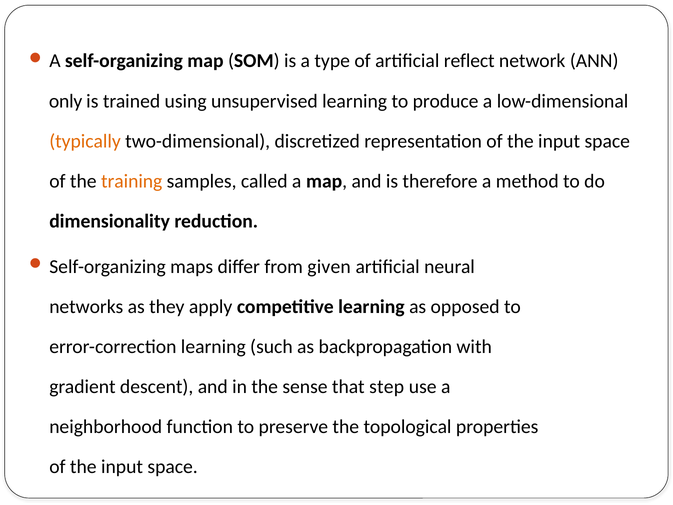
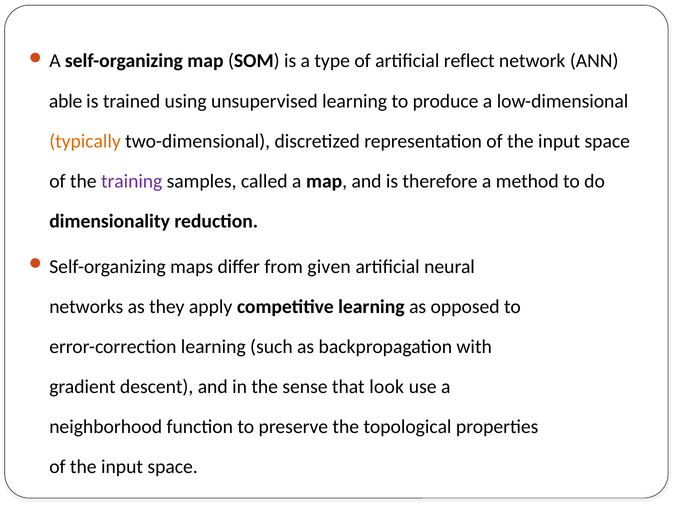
only: only -> able (66, 101)
training colour: orange -> purple (132, 181)
step: step -> look (387, 387)
